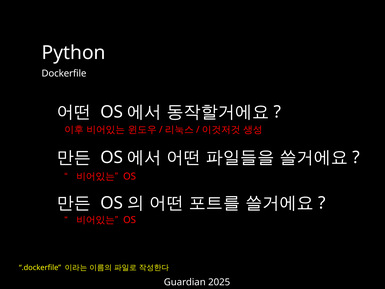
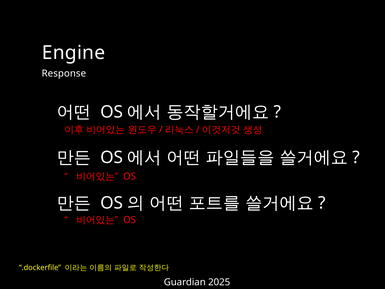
Python: Python -> Engine (74, 53)
Dockerfile: Dockerfile -> Response (64, 73)
